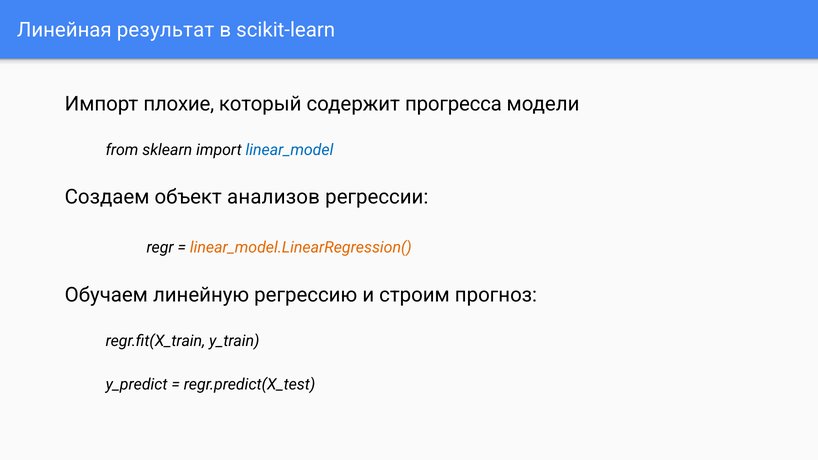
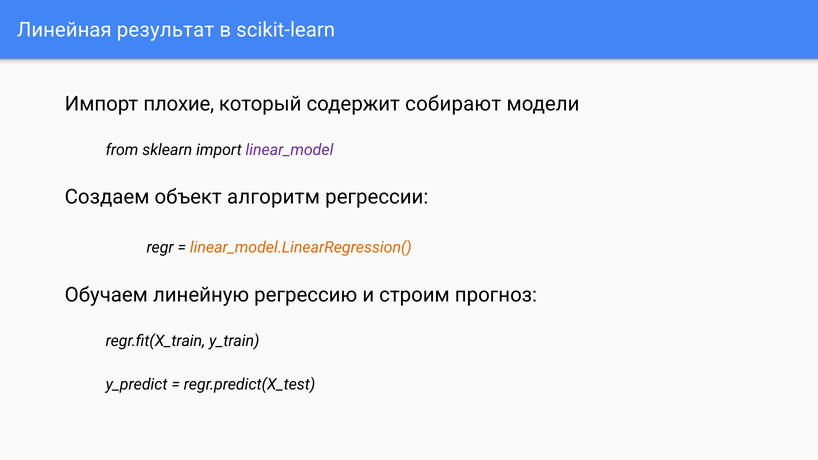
прогресса: прогресса -> собирают (453, 104)
linear_model colour: blue -> purple (289, 150)
анализов: анализов -> алгоритм (273, 197)
